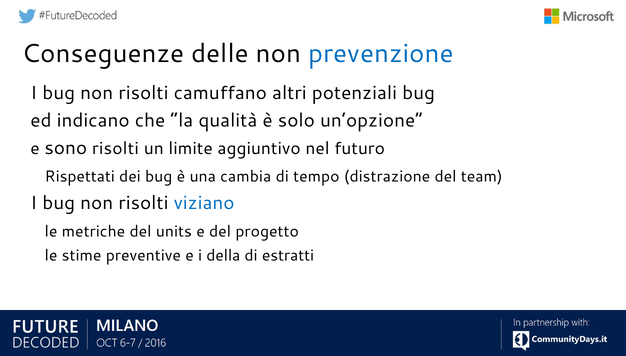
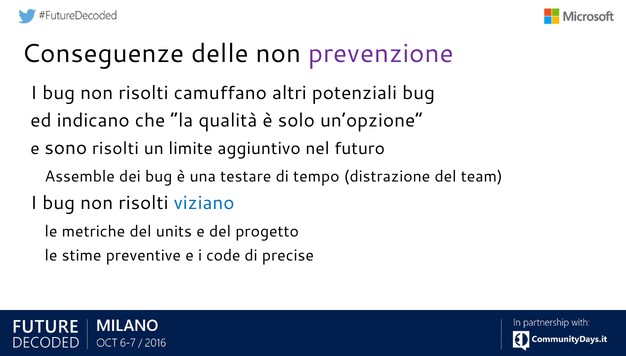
prevenzione colour: blue -> purple (381, 54)
Rispettati: Rispettati -> Assemble (80, 177)
cambia: cambia -> testare (246, 177)
della: della -> code (223, 256)
estratti: estratti -> precise (288, 256)
